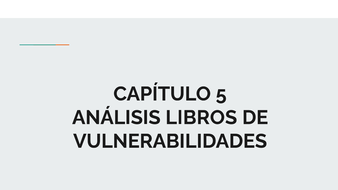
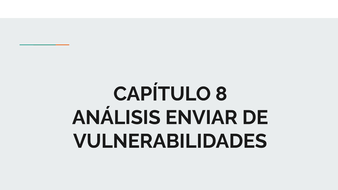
5: 5 -> 8 (221, 94)
LIBROS: LIBROS -> ENVIAR (201, 118)
